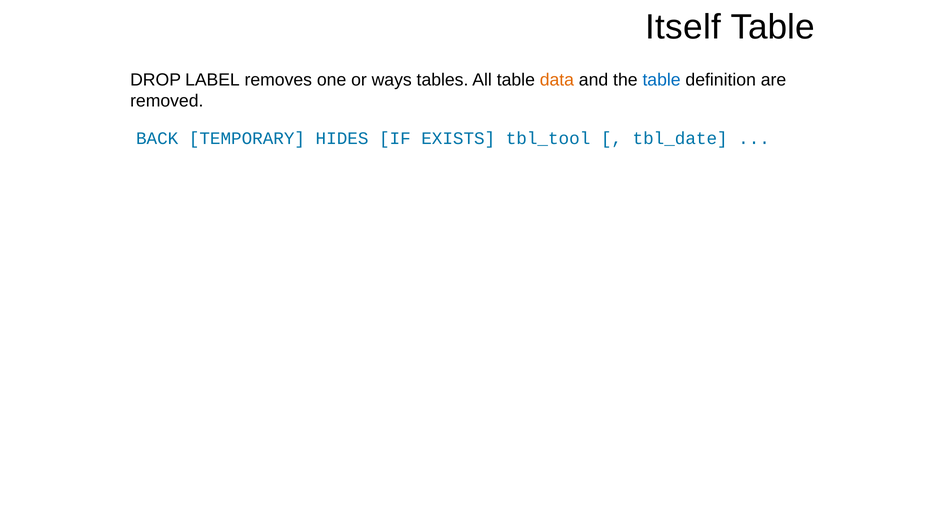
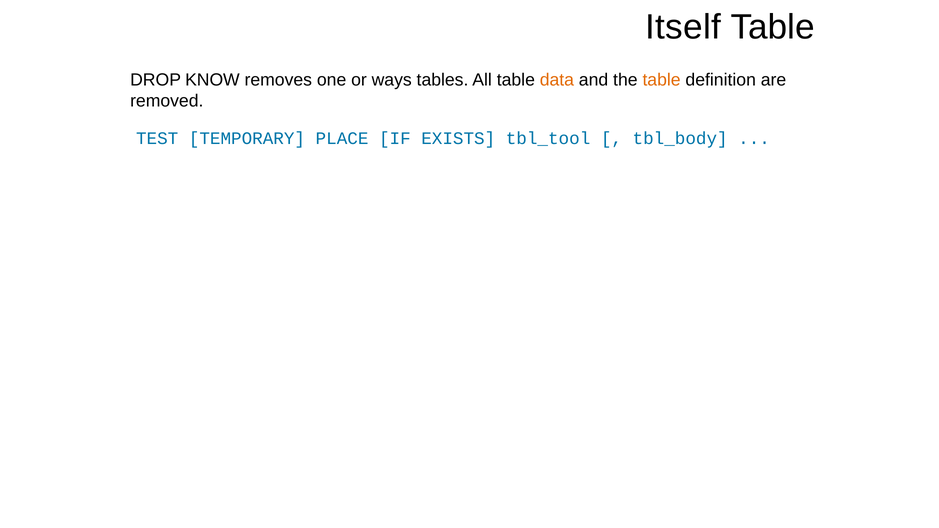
LABEL: LABEL -> KNOW (212, 80)
table colour: blue -> orange (662, 80)
BACK: BACK -> TEST (157, 138)
HIDES: HIDES -> PLACE (342, 138)
tbl_date: tbl_date -> tbl_body (680, 138)
